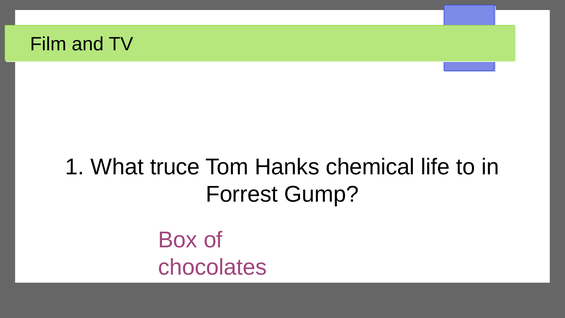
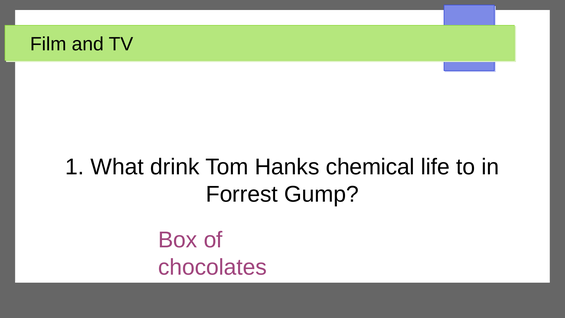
truce: truce -> drink (175, 167)
